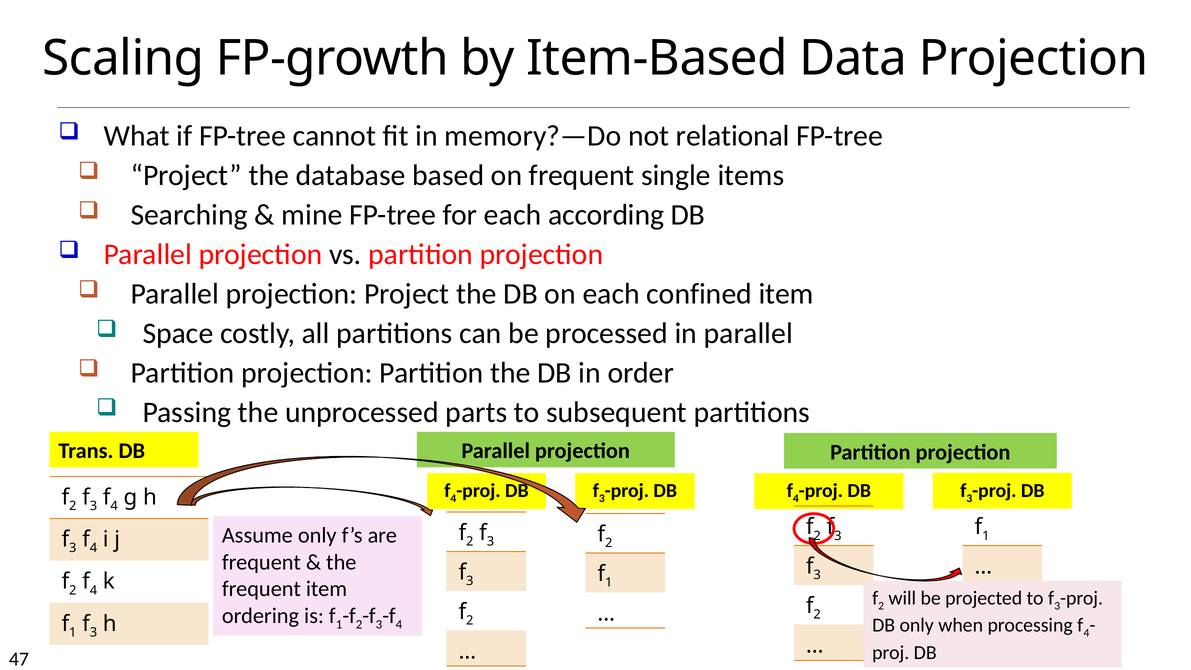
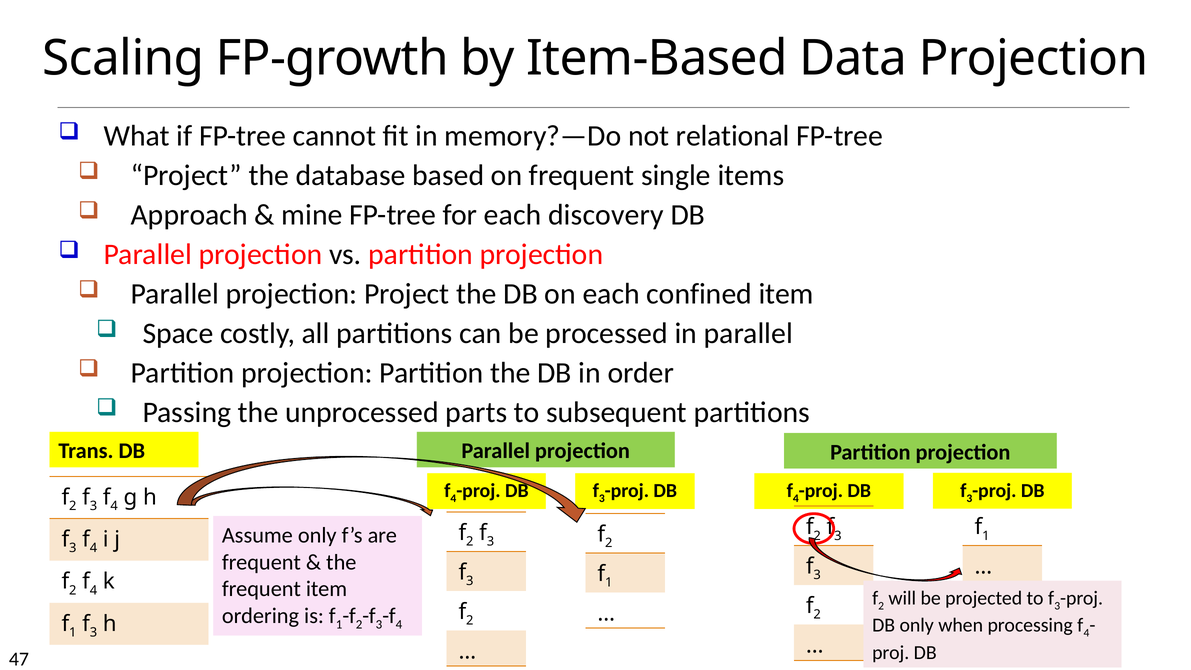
Searching: Searching -> Approach (189, 215)
according: according -> discovery (606, 215)
